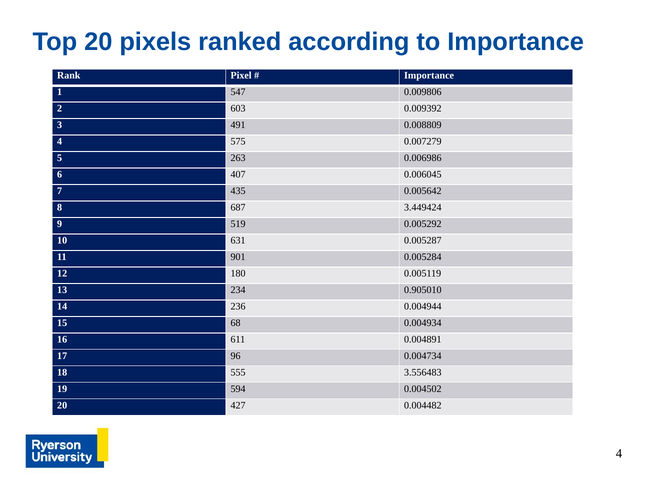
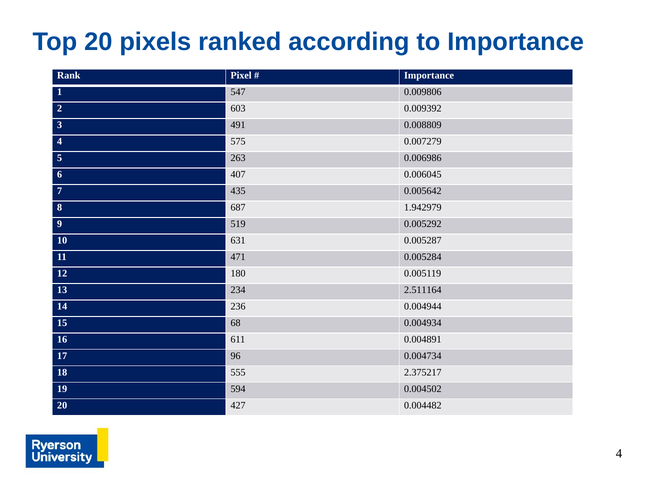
3.449424: 3.449424 -> 1.942979 (423, 207)
901: 901 -> 471 (238, 257)
0.905010: 0.905010 -> 2.511164 (423, 290)
3.556483: 3.556483 -> 2.375217 (423, 372)
